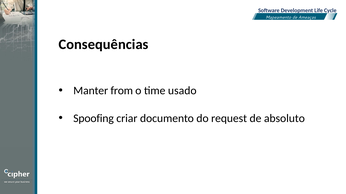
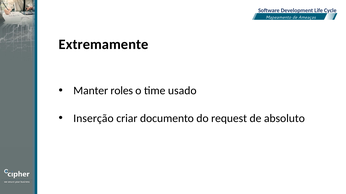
Consequências: Consequências -> Extremamente (104, 44)
from: from -> roles (122, 91)
Spoofing: Spoofing -> Inserção (93, 119)
